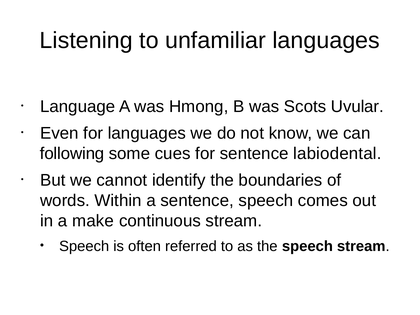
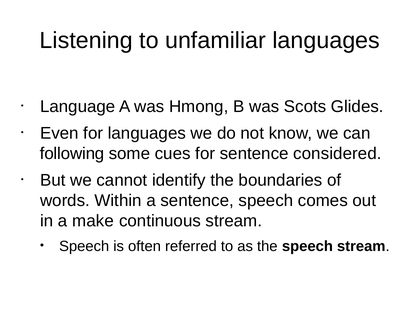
Uvular: Uvular -> Glides (357, 107)
labiodental: labiodental -> considered (337, 154)
